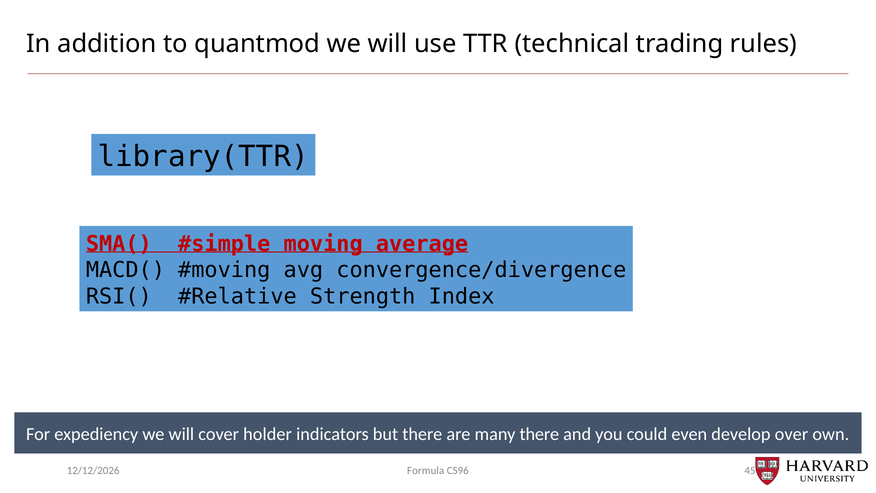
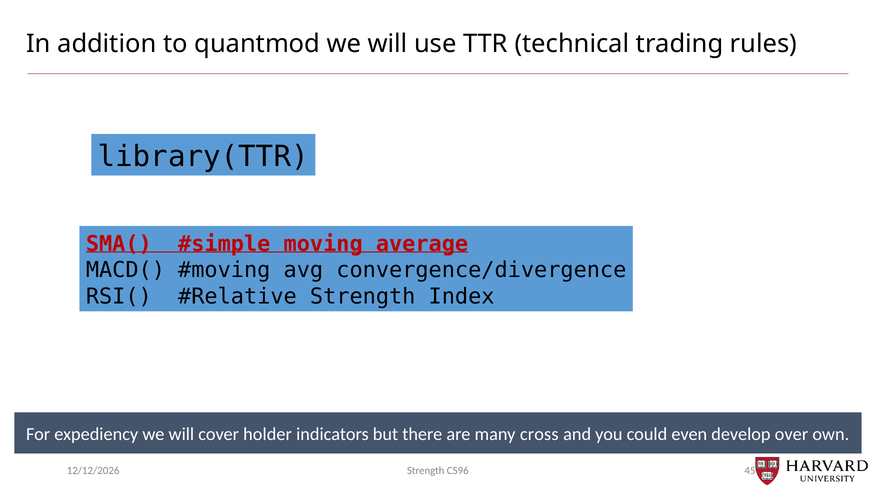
many there: there -> cross (539, 434)
Formula: Formula -> Strength (426, 470)
